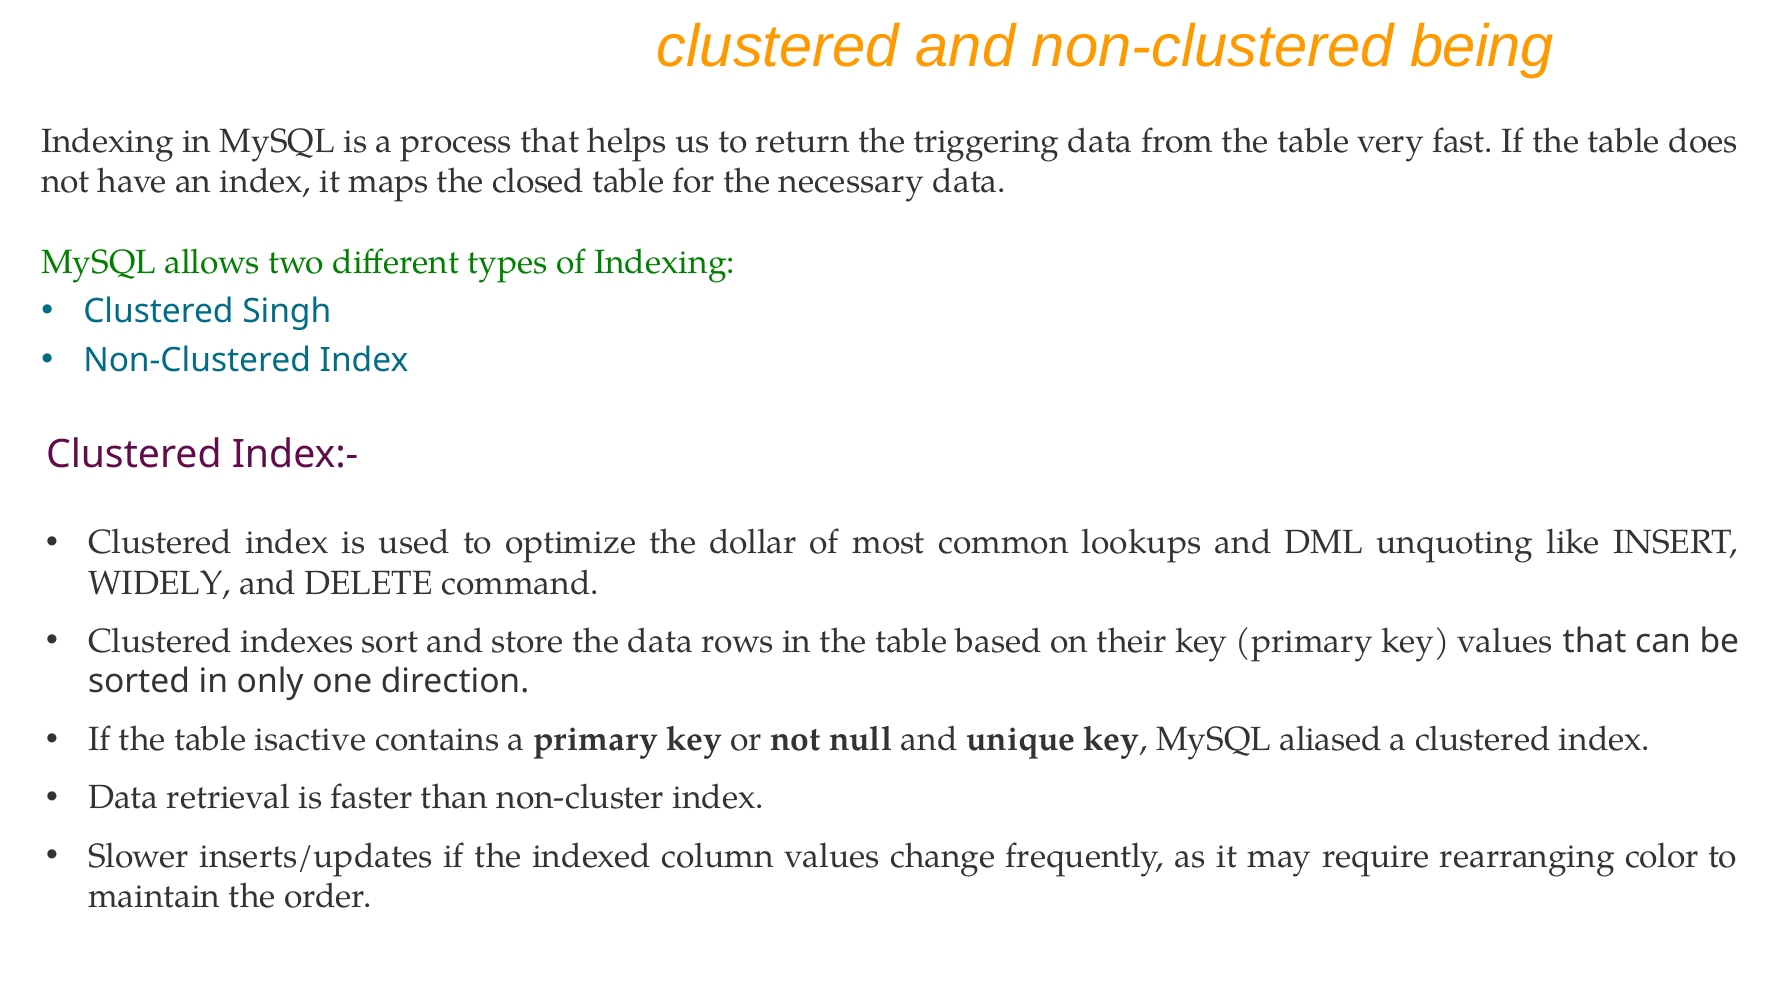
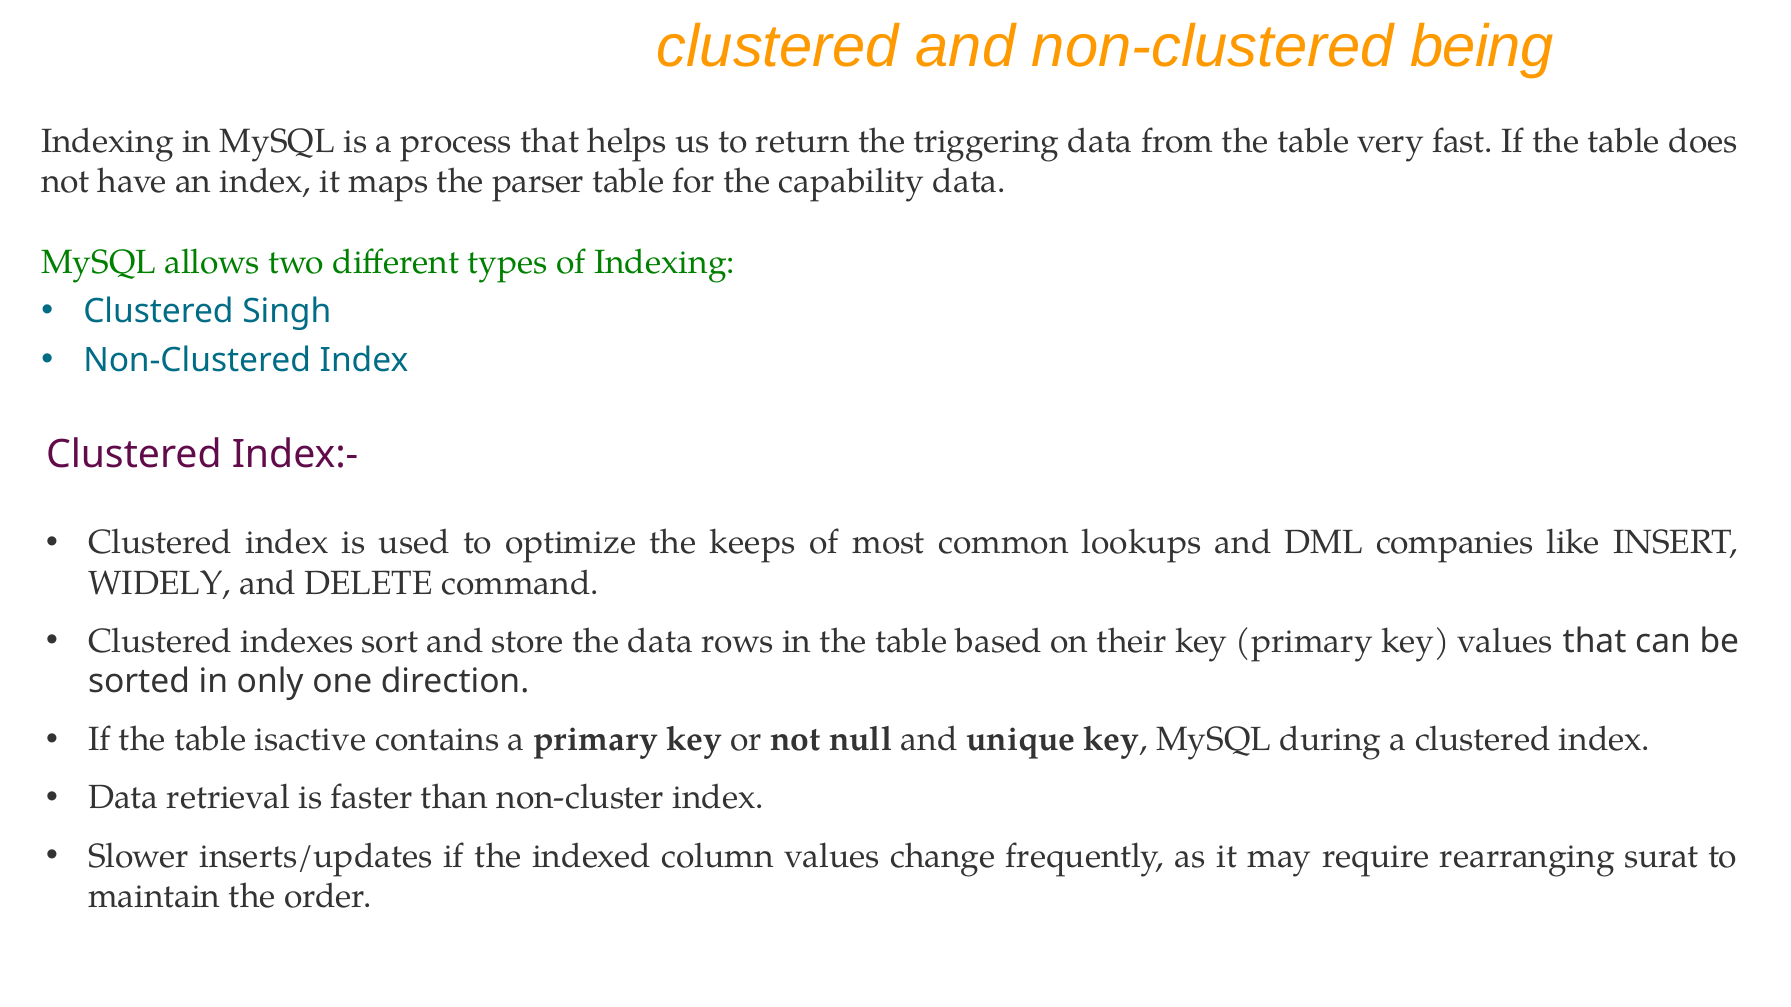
closed: closed -> parser (538, 182)
necessary: necessary -> capability (851, 182)
dollar: dollar -> keeps (753, 543)
unquoting: unquoting -> companies (1455, 543)
aliased: aliased -> during (1330, 740)
color: color -> surat (1662, 856)
